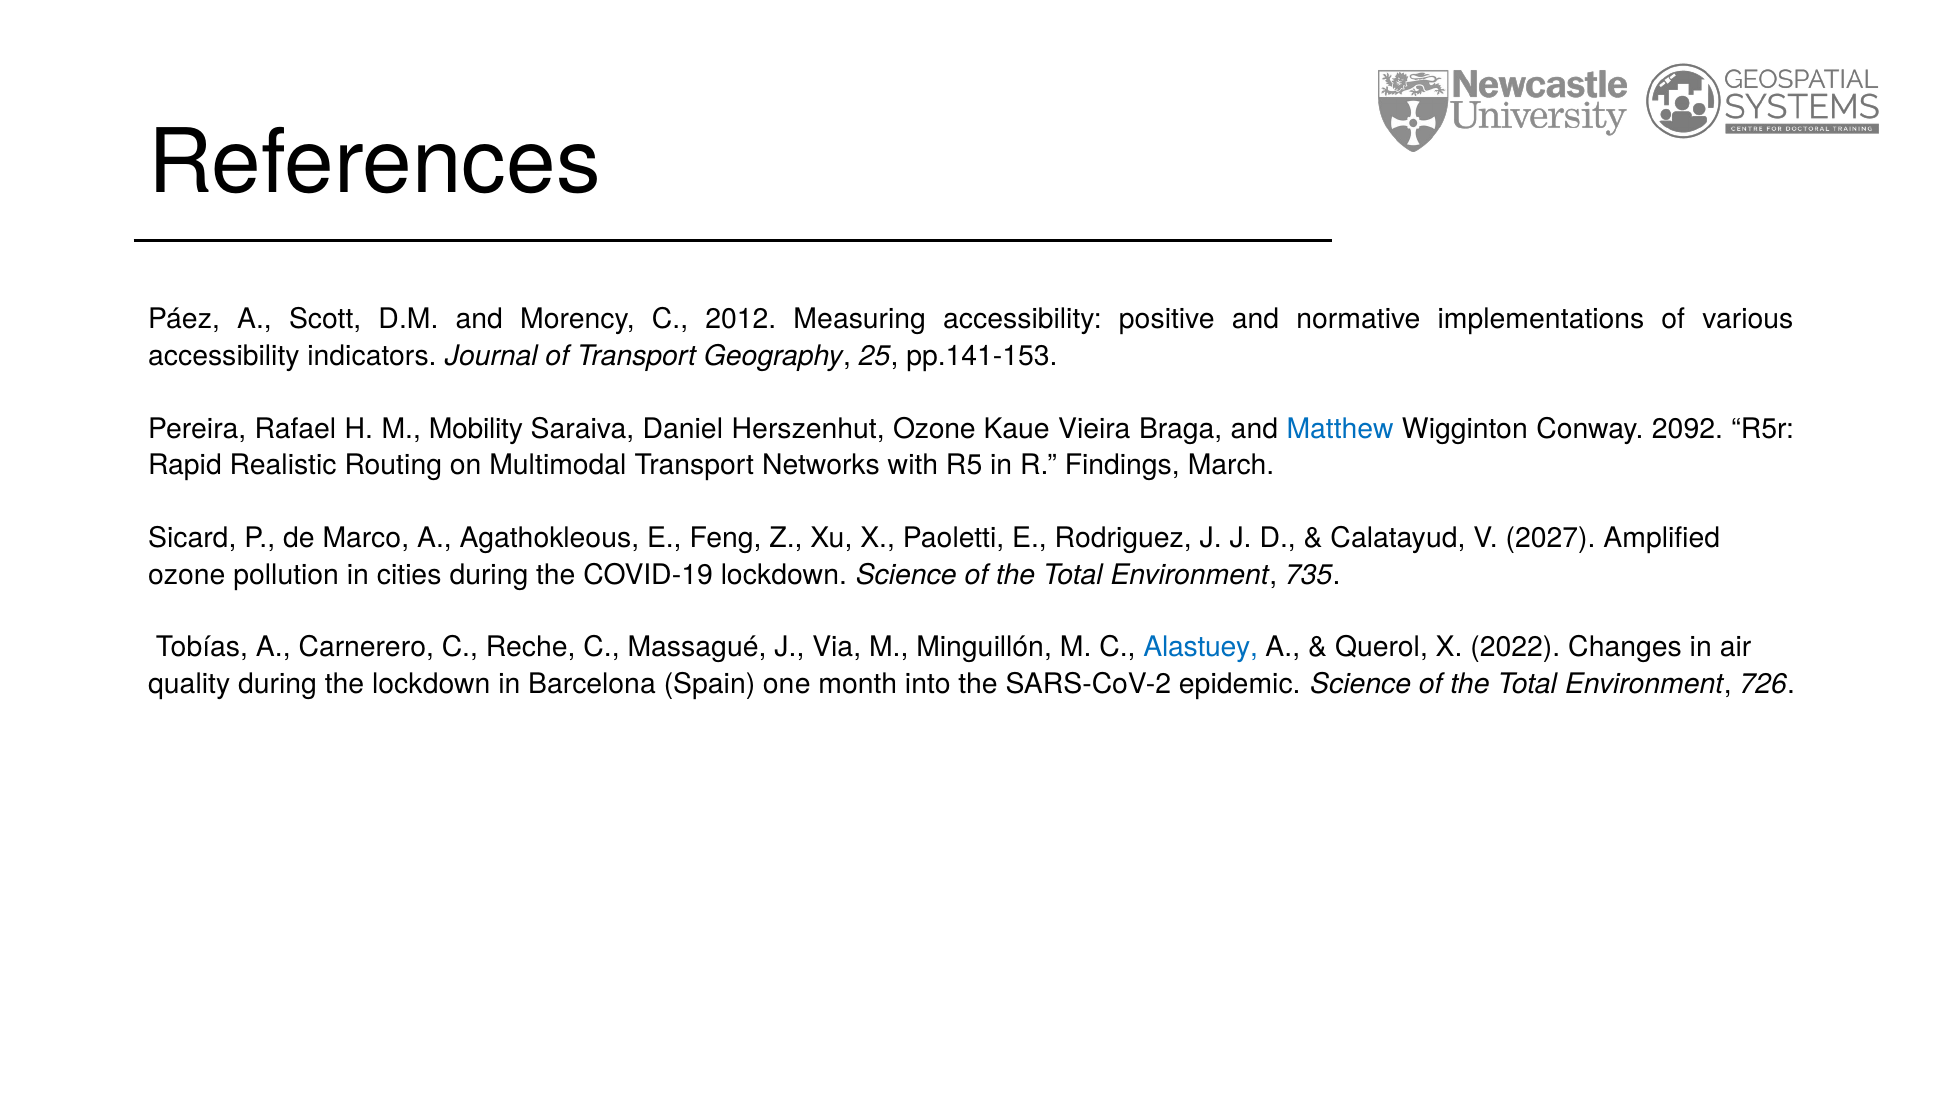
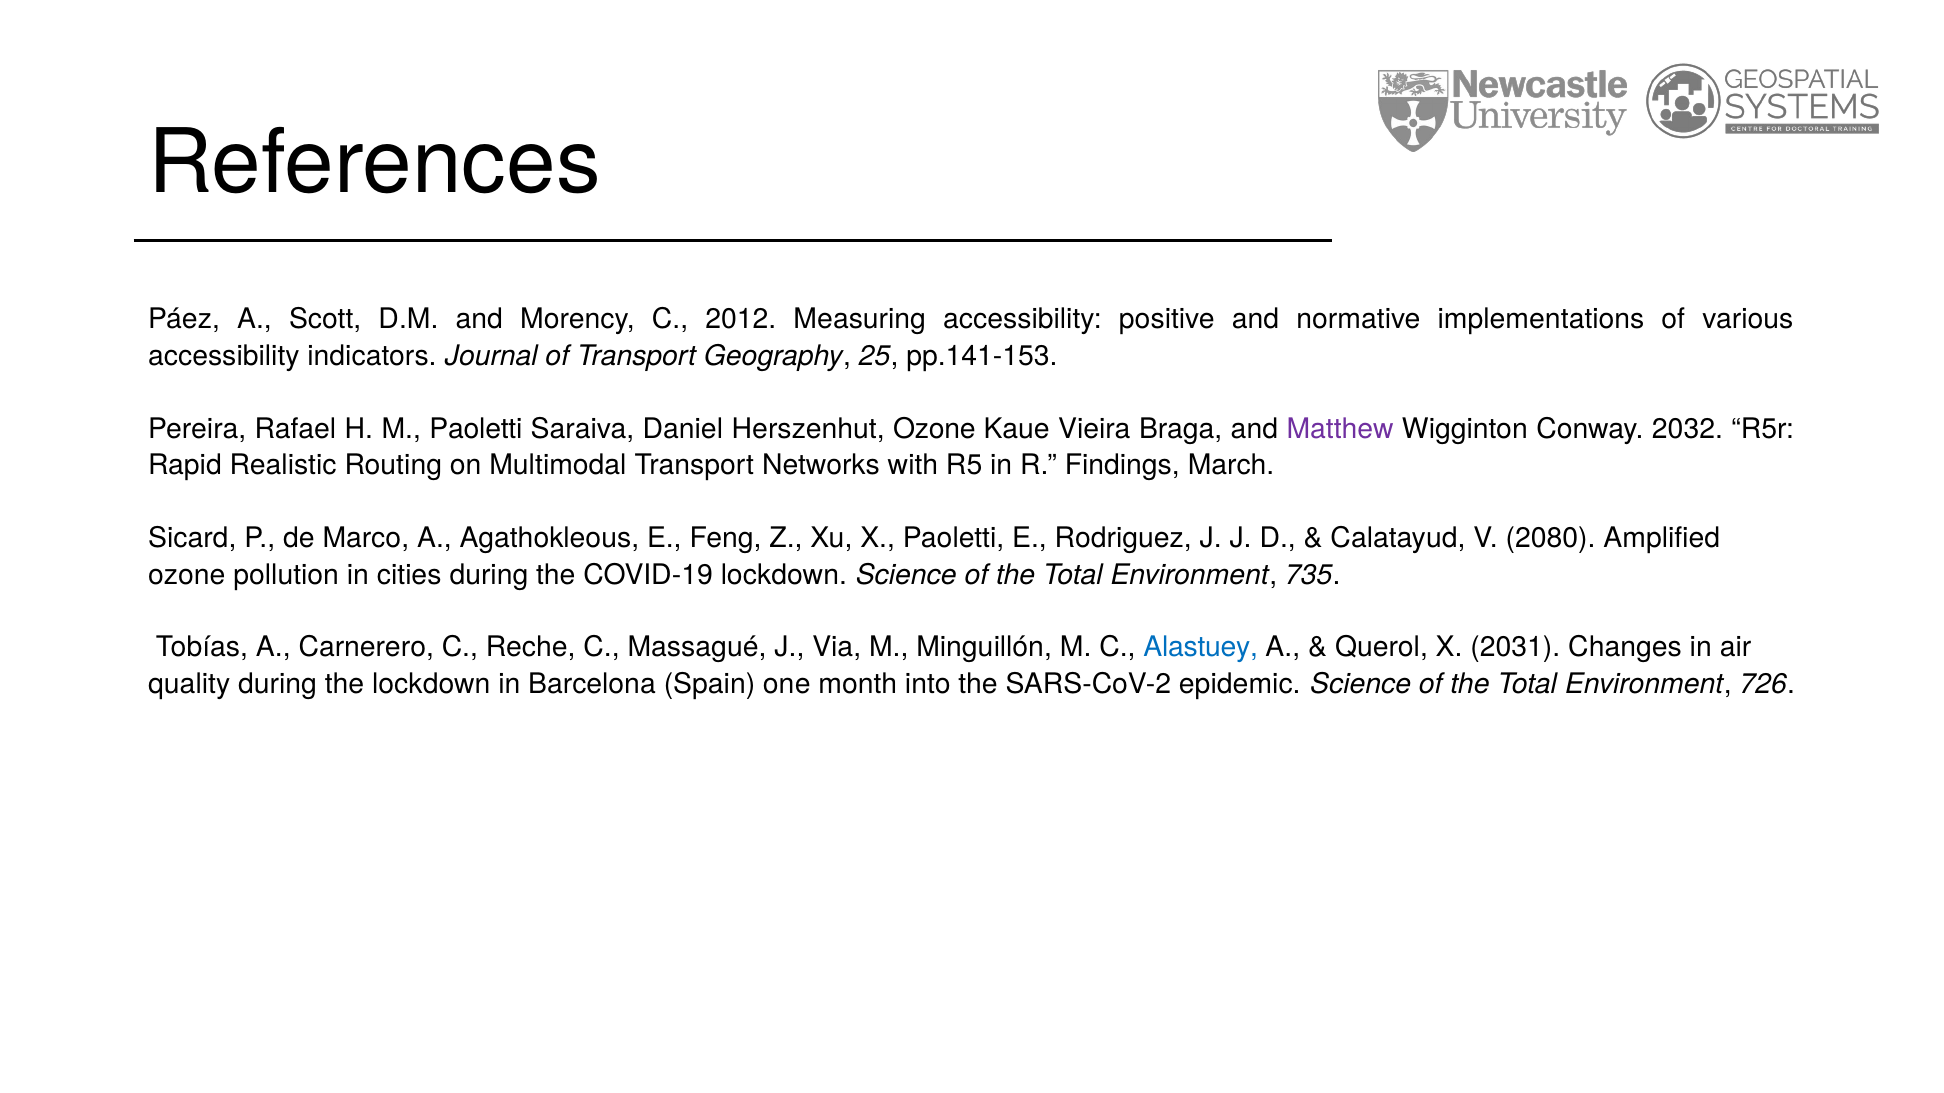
M Mobility: Mobility -> Paoletti (476, 429)
Matthew colour: blue -> purple (1340, 429)
2092: 2092 -> 2032 (1687, 429)
2027: 2027 -> 2080 (1551, 538)
2022: 2022 -> 2031 (1515, 648)
